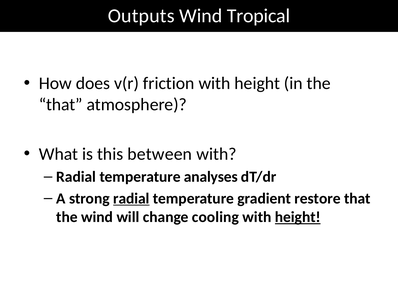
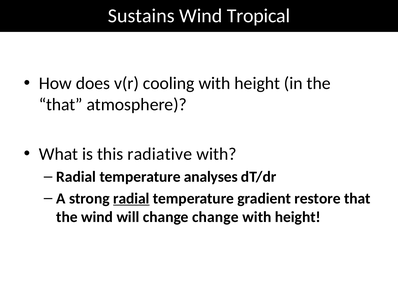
Outputs: Outputs -> Sustains (141, 16)
friction: friction -> cooling (169, 83)
between: between -> radiative (160, 154)
change cooling: cooling -> change (215, 217)
height underline: present -> none (298, 217)
